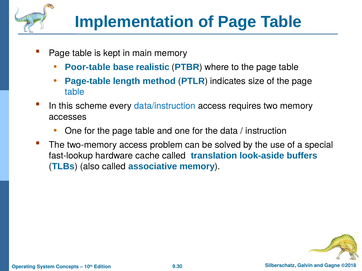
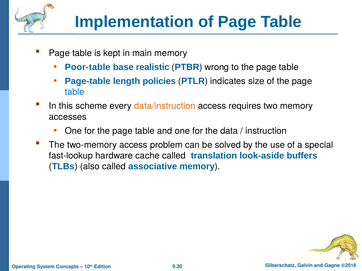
where: where -> wrong (217, 67)
method: method -> policies (159, 81)
data/instruction colour: blue -> orange (165, 106)
